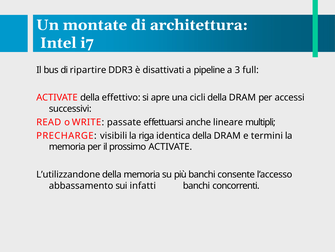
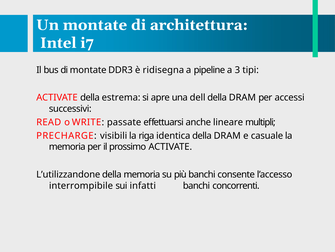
di ripartire: ripartire -> montate (88, 70)
disattivati: disattivati -> ridisegna (163, 70)
full: full -> tipi (251, 70)
effettivo: effettivo -> estrema (121, 97)
cicli: cicli -> dell (198, 97)
termini: termini -> casuale (267, 135)
abbassamento: abbassamento -> interrompibile (81, 185)
